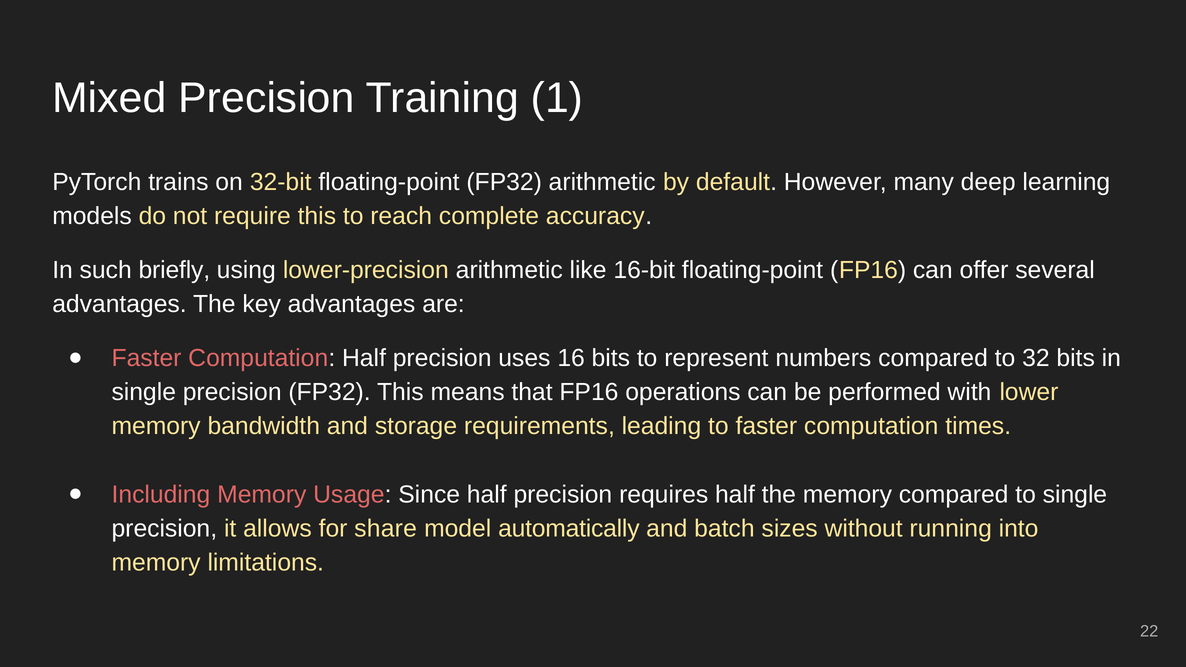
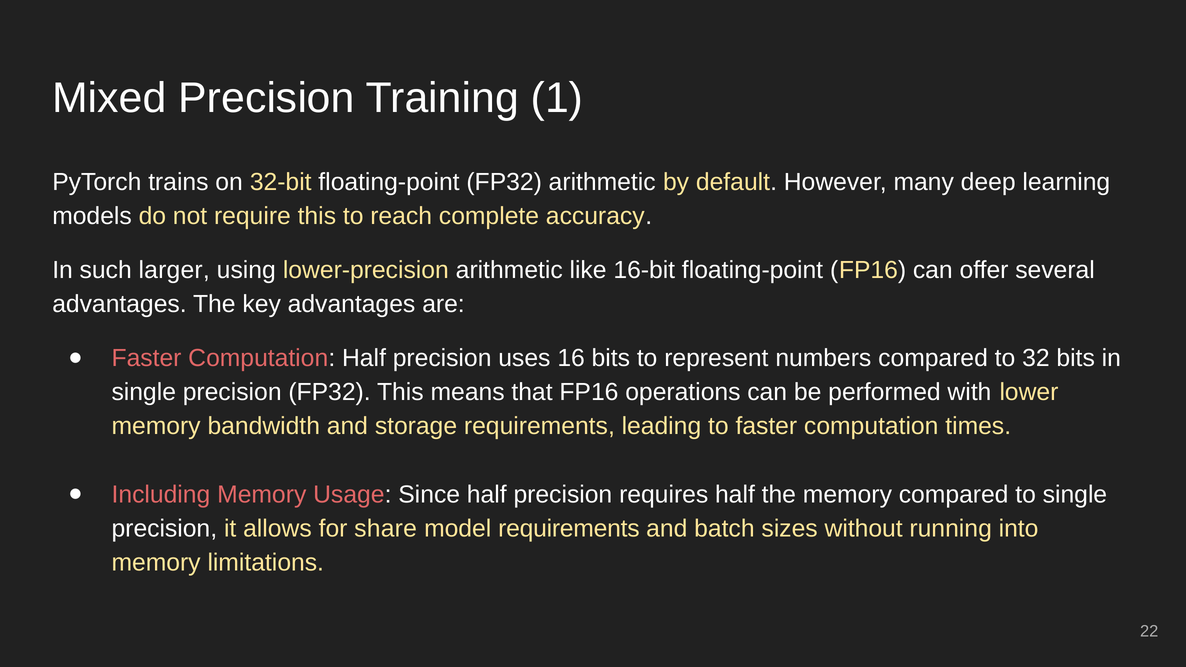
briefly: briefly -> larger (174, 270)
model automatically: automatically -> requirements (569, 529)
